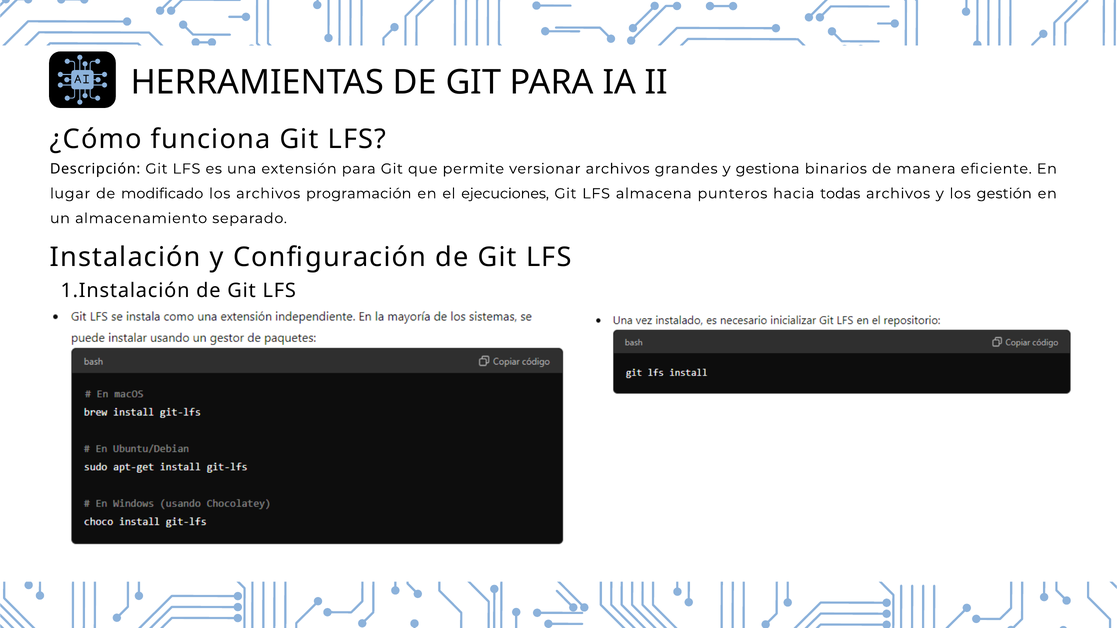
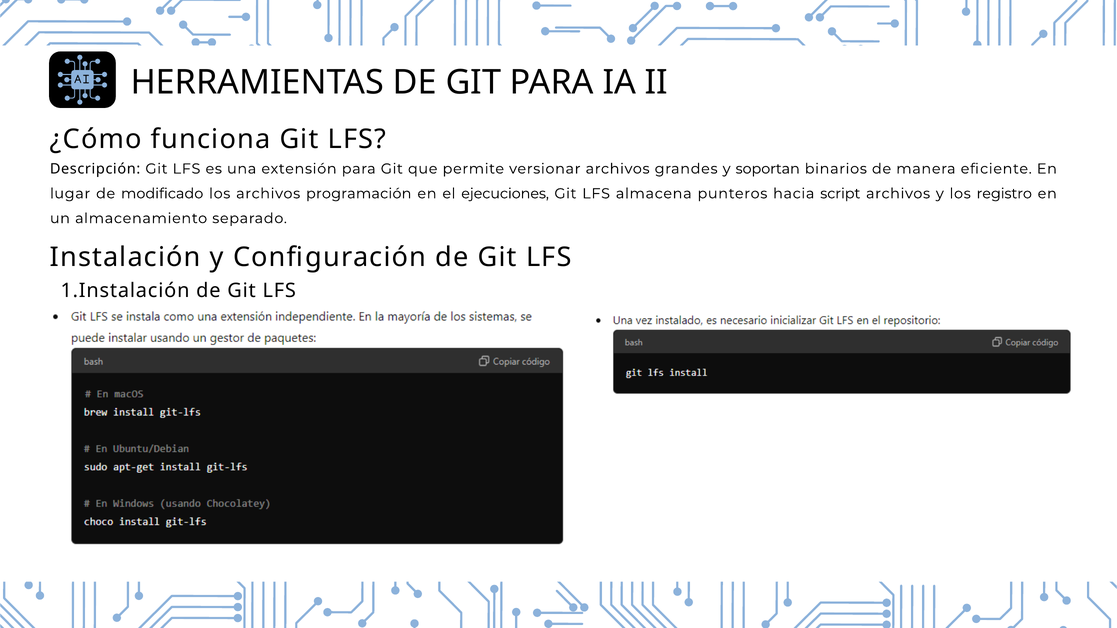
gestiona: gestiona -> soportan (768, 169)
todas: todas -> script (840, 194)
gestión: gestión -> registro (1004, 194)
